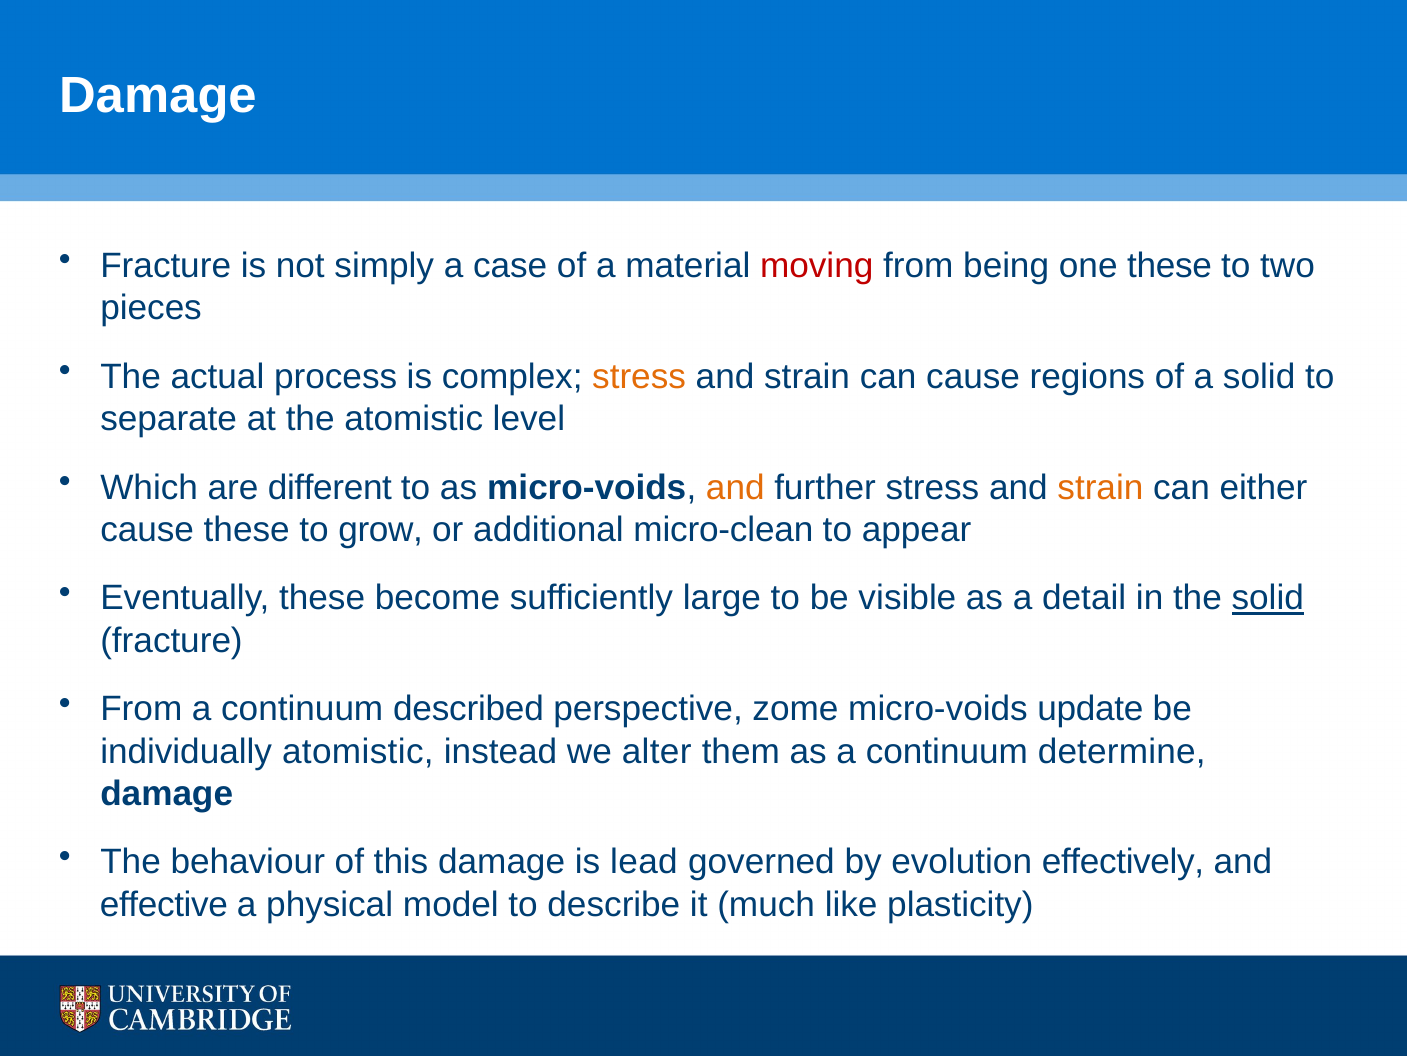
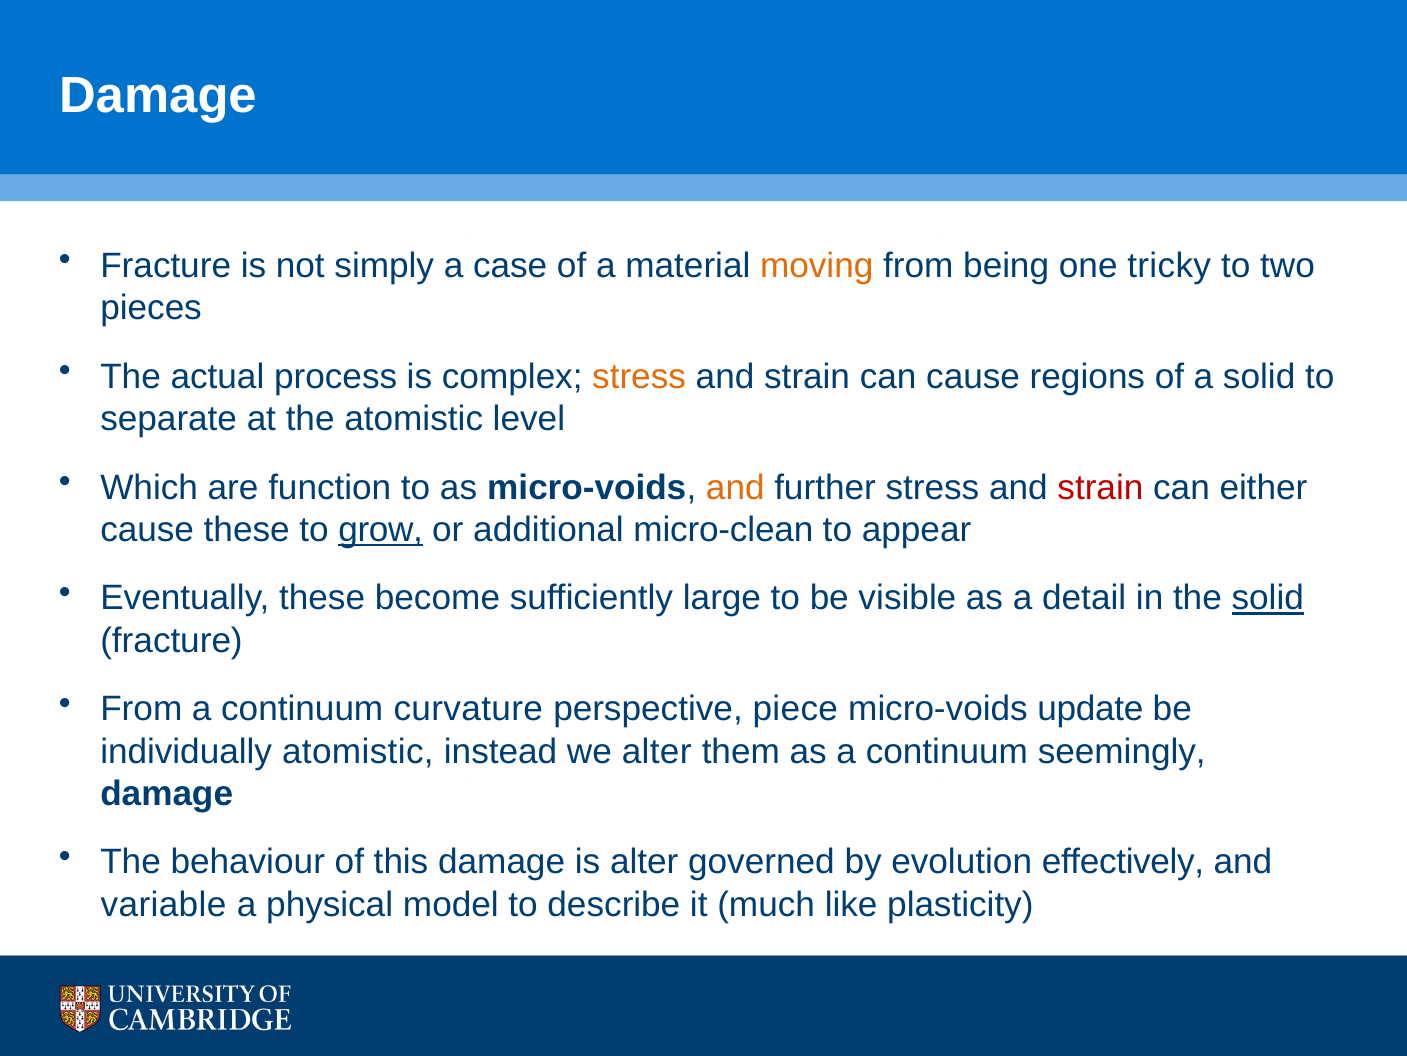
moving colour: red -> orange (817, 266)
one these: these -> tricky (1169, 266)
different: different -> function (330, 487)
strain colour: orange -> red (1100, 487)
grow underline: none -> present (381, 529)
described: described -> curvature (468, 709)
zome: zome -> piece (795, 709)
determine: determine -> seemingly (1122, 751)
is lead: lead -> alter (644, 862)
effective: effective -> variable (164, 904)
